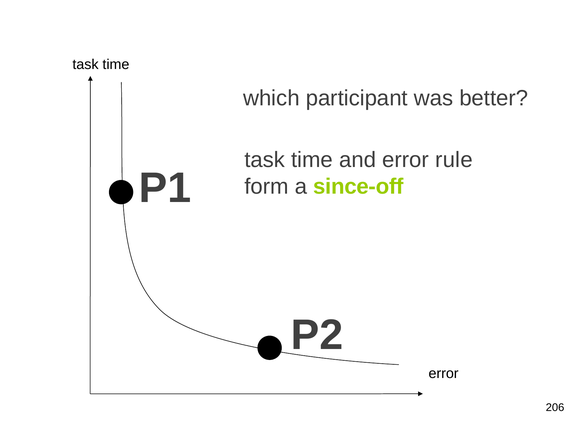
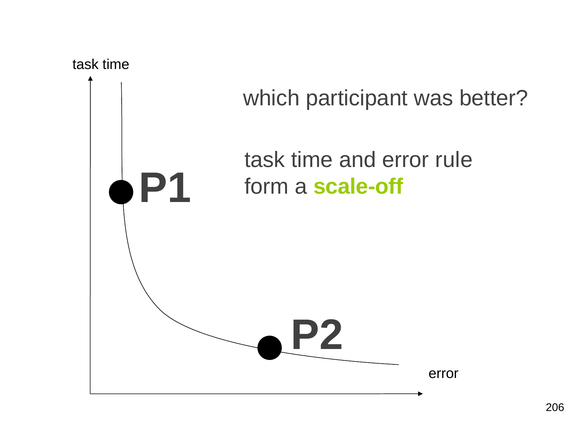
since-off: since-off -> scale-off (358, 187)
